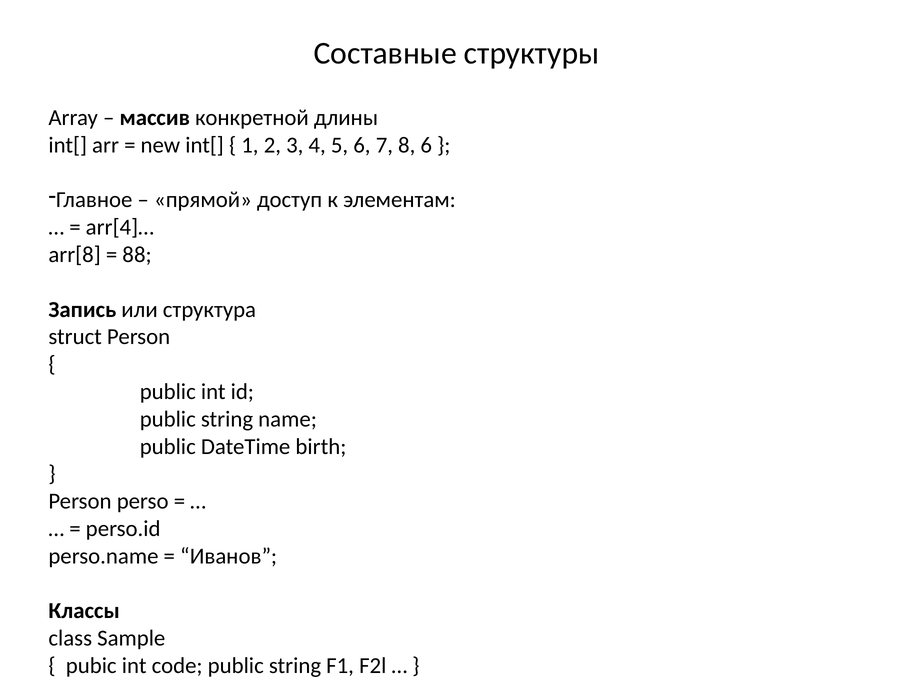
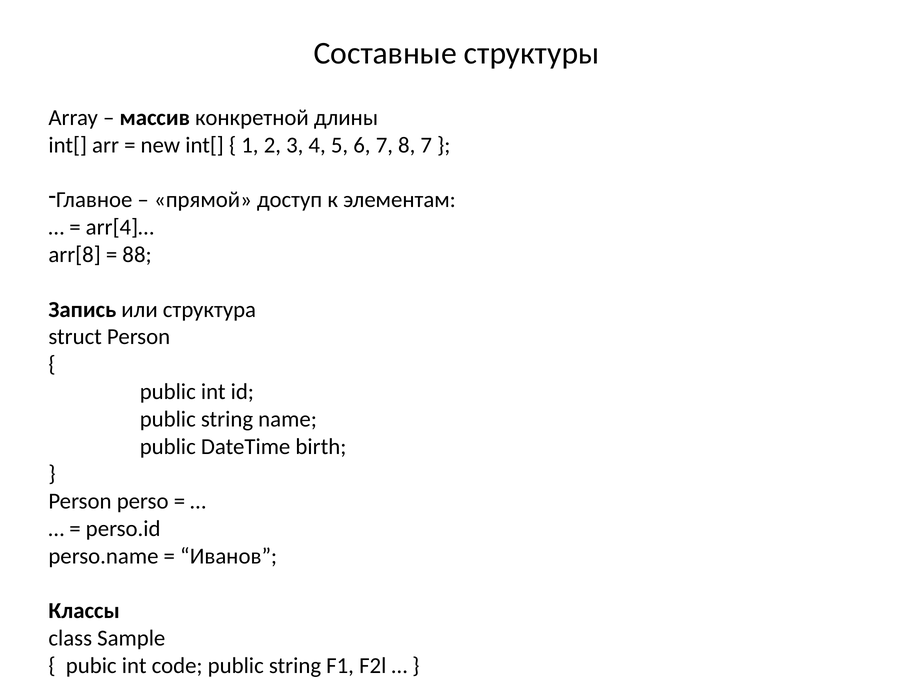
8 6: 6 -> 7 (426, 145)
